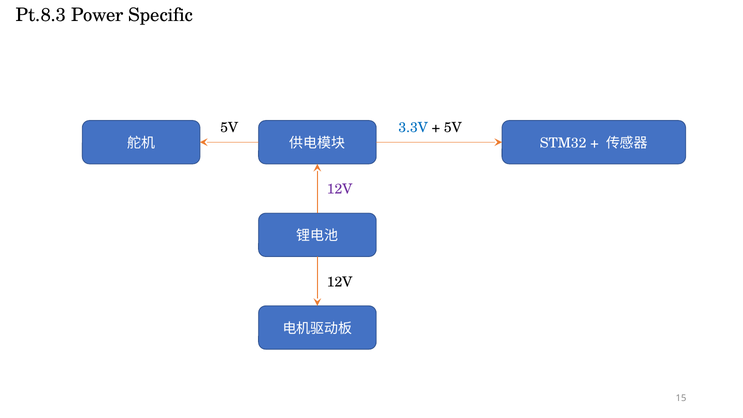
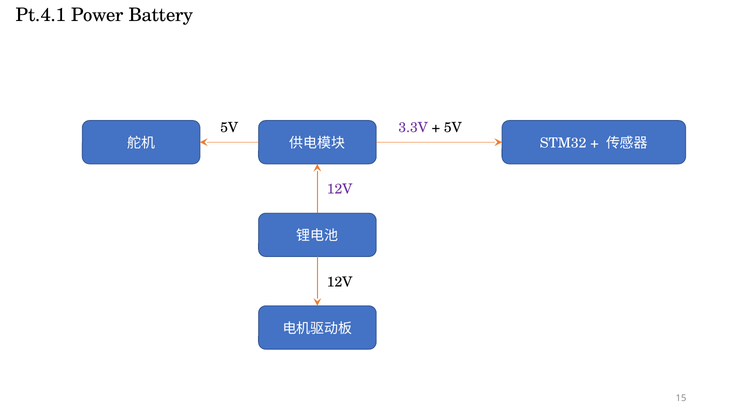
Pt.8.3: Pt.8.3 -> Pt.4.1 (41, 15)
Specific: Specific -> Battery (161, 15)
3.3V colour: blue -> purple (413, 128)
